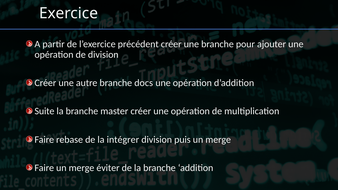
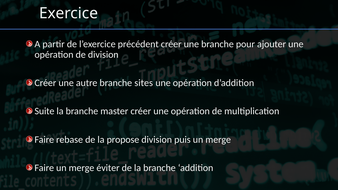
docs: docs -> sites (144, 83)
intégrer: intégrer -> propose (123, 140)
